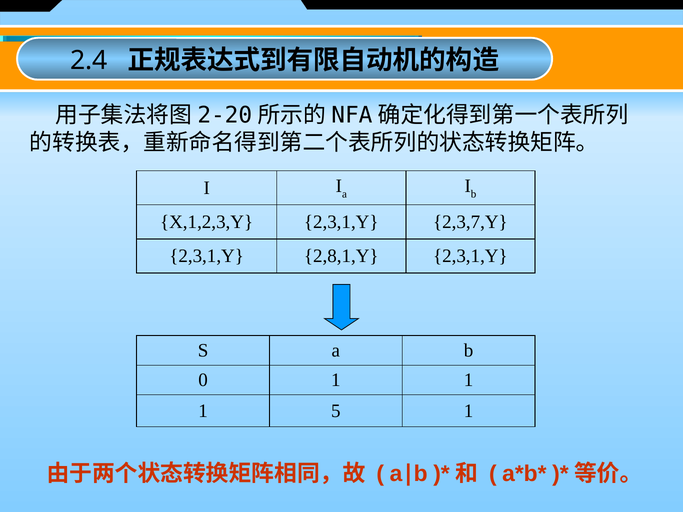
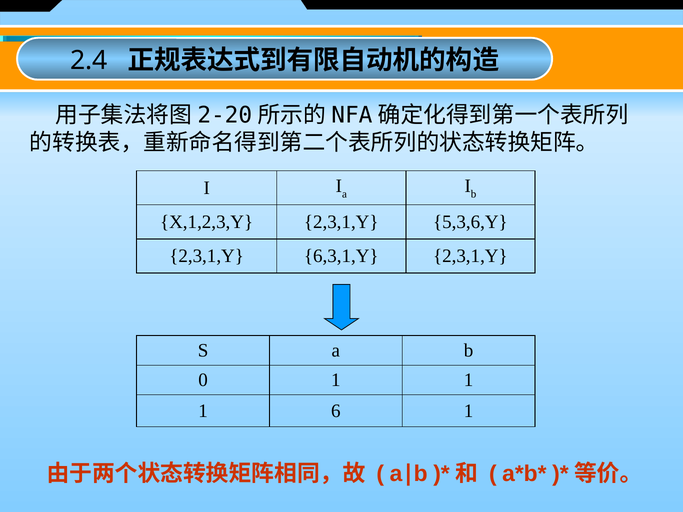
2,3,7,Y: 2,3,7,Y -> 5,3,6,Y (470, 222)
2,8,1,Y: 2,8,1,Y -> 6,3,1,Y (341, 256)
5: 5 -> 6 (336, 411)
